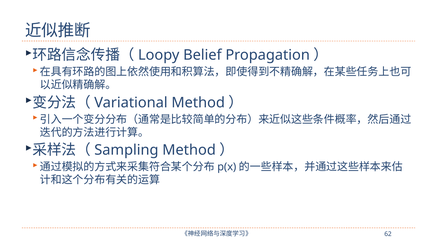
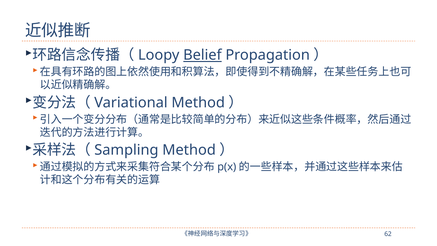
Belief underline: none -> present (202, 55)
